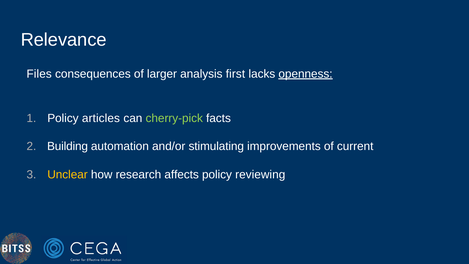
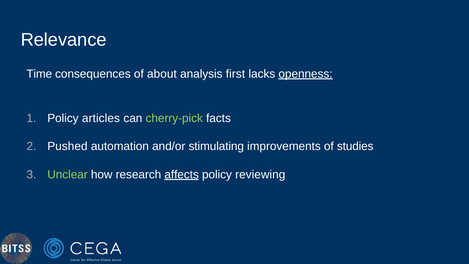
Files: Files -> Time (39, 74)
larger: larger -> about (162, 74)
Building: Building -> Pushed (67, 146)
current: current -> studies (355, 146)
Unclear colour: yellow -> light green (68, 174)
affects underline: none -> present (182, 174)
